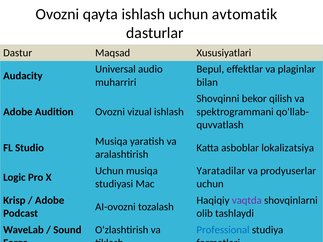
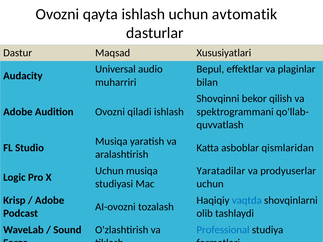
vizual: vizual -> qiladi (139, 112)
lokalizatsiya: lokalizatsiya -> qismlaridan (288, 148)
vaqtda colour: purple -> blue (247, 200)
